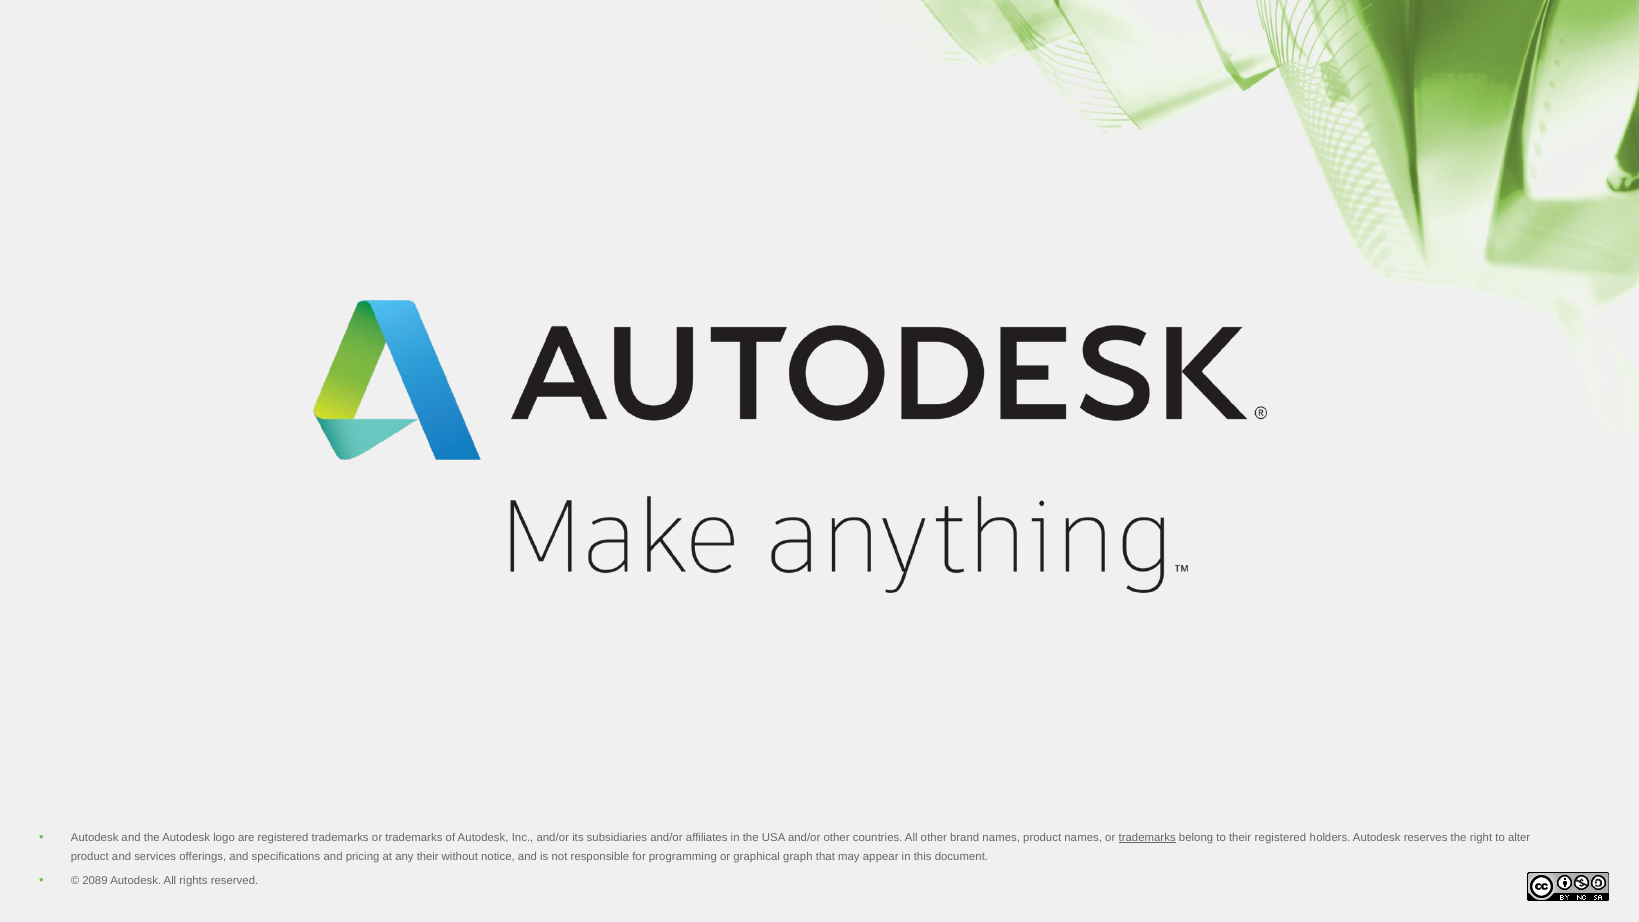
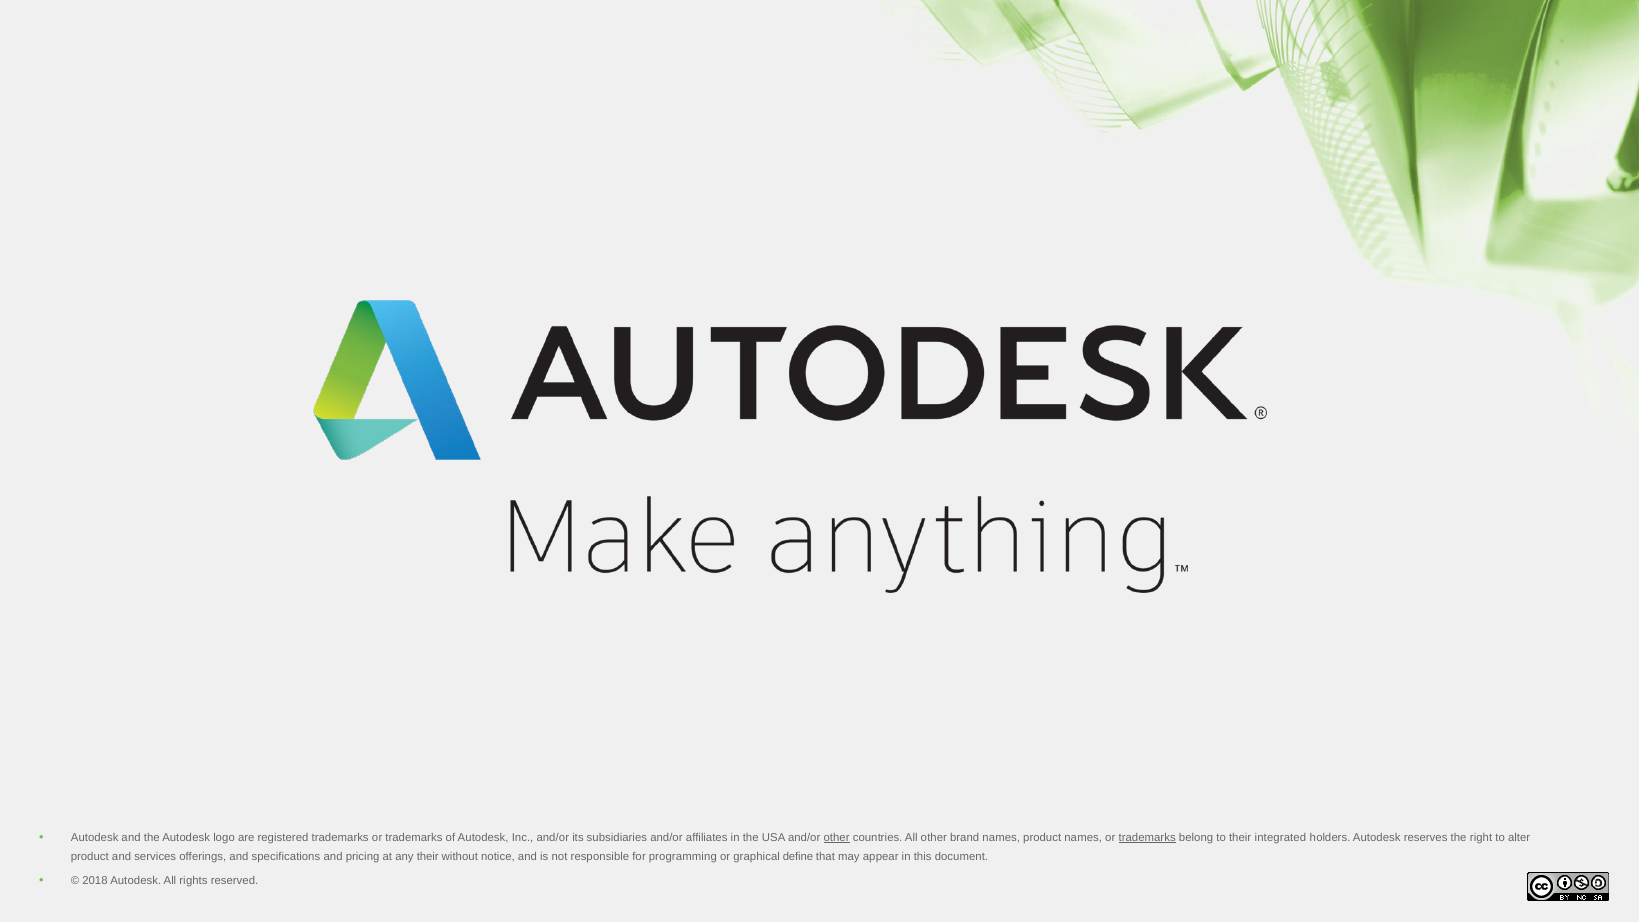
other underline: none -> present (837, 838)
their registered: registered -> integrated (1280, 838)
graph: graph -> define (798, 857)
2089: 2089 -> 2018 (95, 881)
